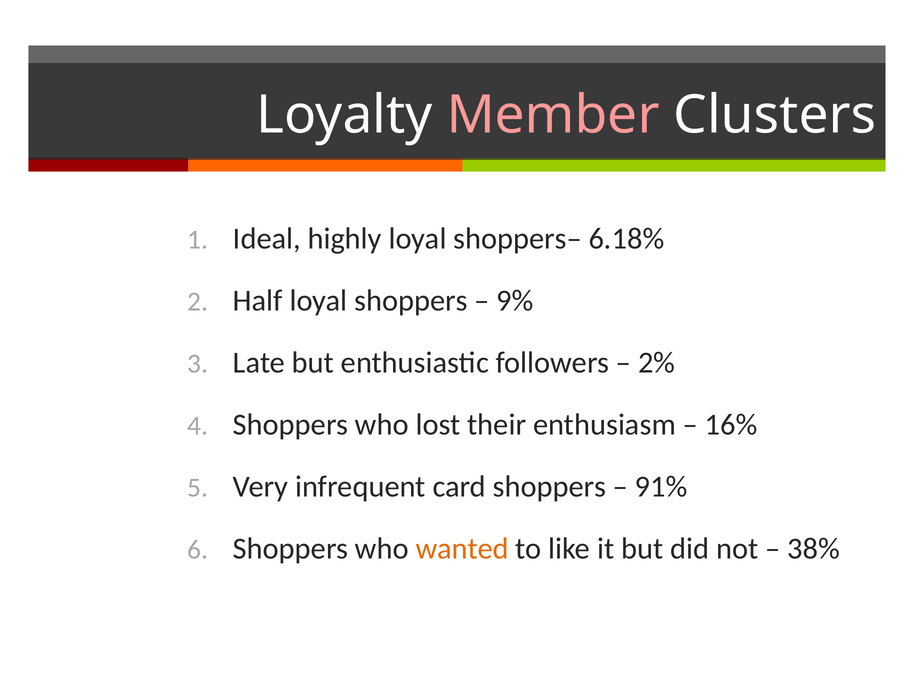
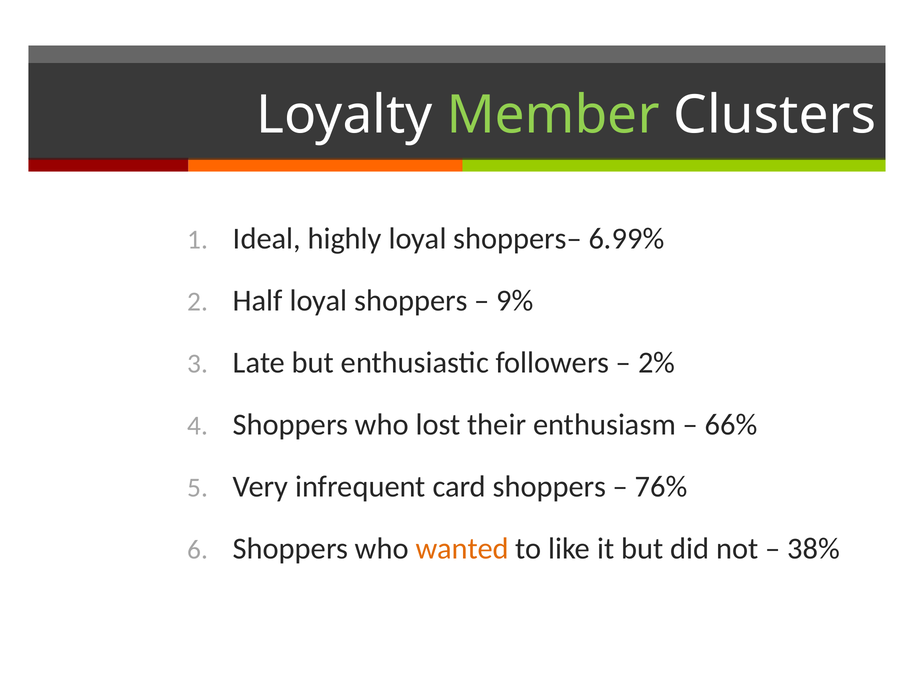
Member colour: pink -> light green (553, 115)
6.18%: 6.18% -> 6.99% (626, 238)
16%: 16% -> 66% (731, 424)
91%: 91% -> 76% (661, 486)
